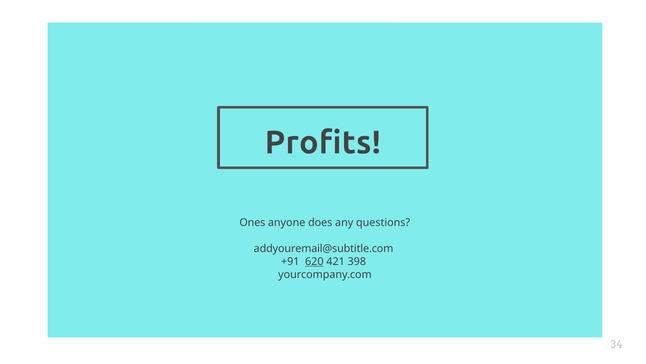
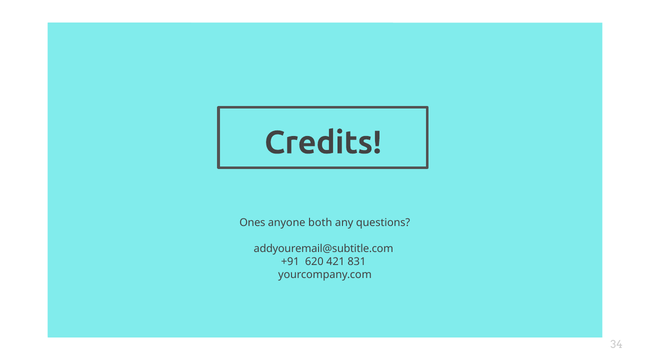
Profits: Profits -> Credits (323, 142)
does: does -> both (320, 222)
620 underline: present -> none (314, 261)
398: 398 -> 831 (357, 261)
